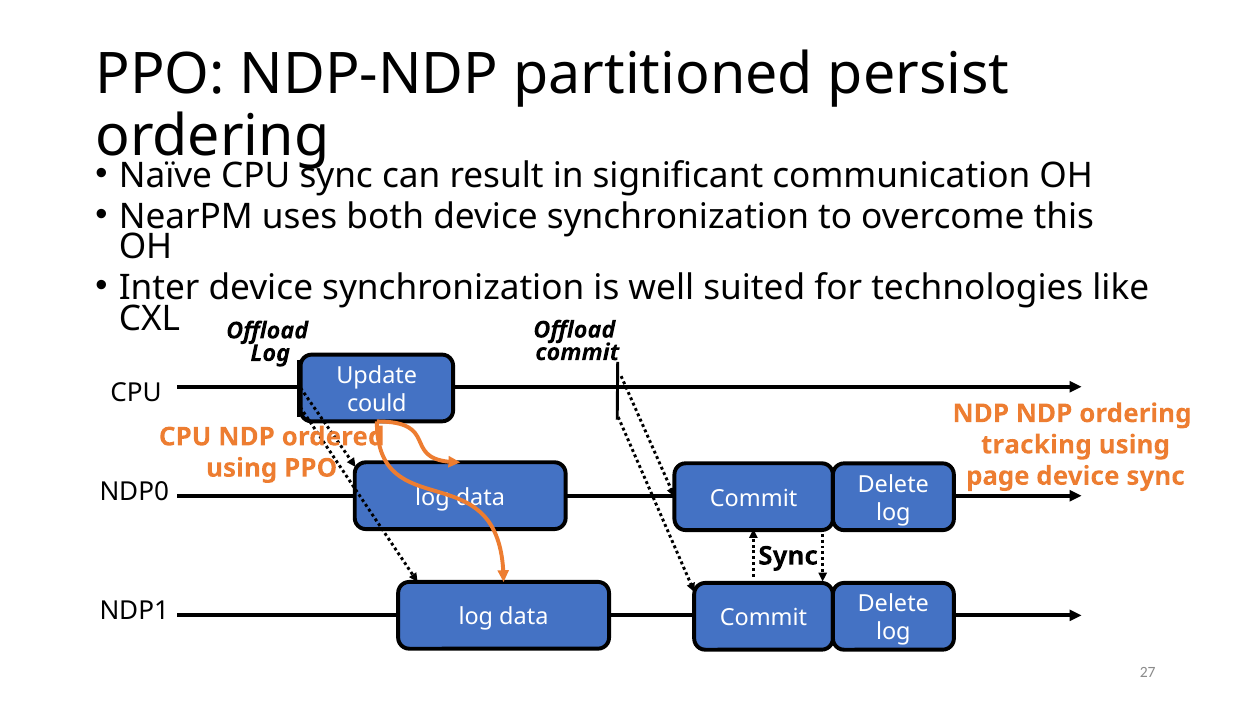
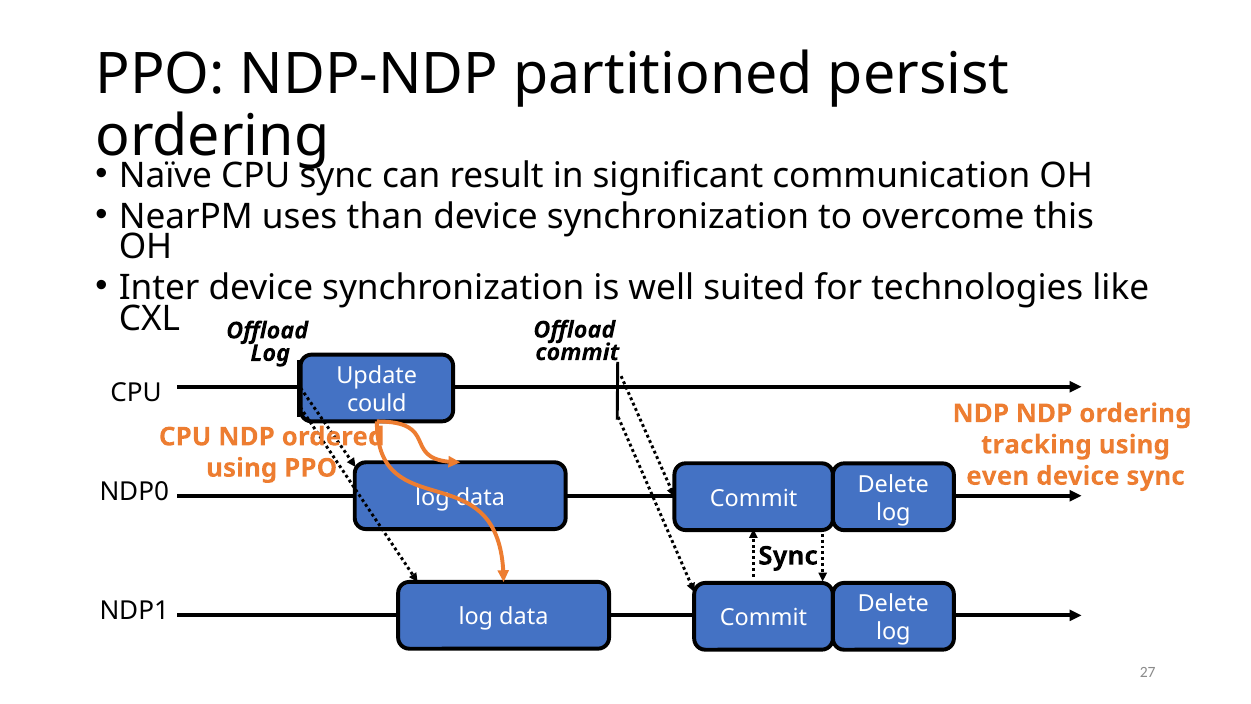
both: both -> than (385, 217)
page: page -> even (998, 476)
